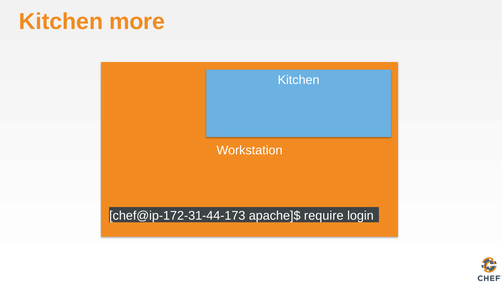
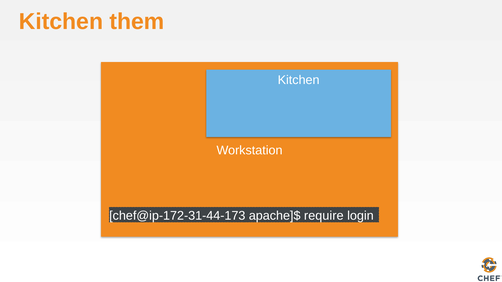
more: more -> them (137, 22)
